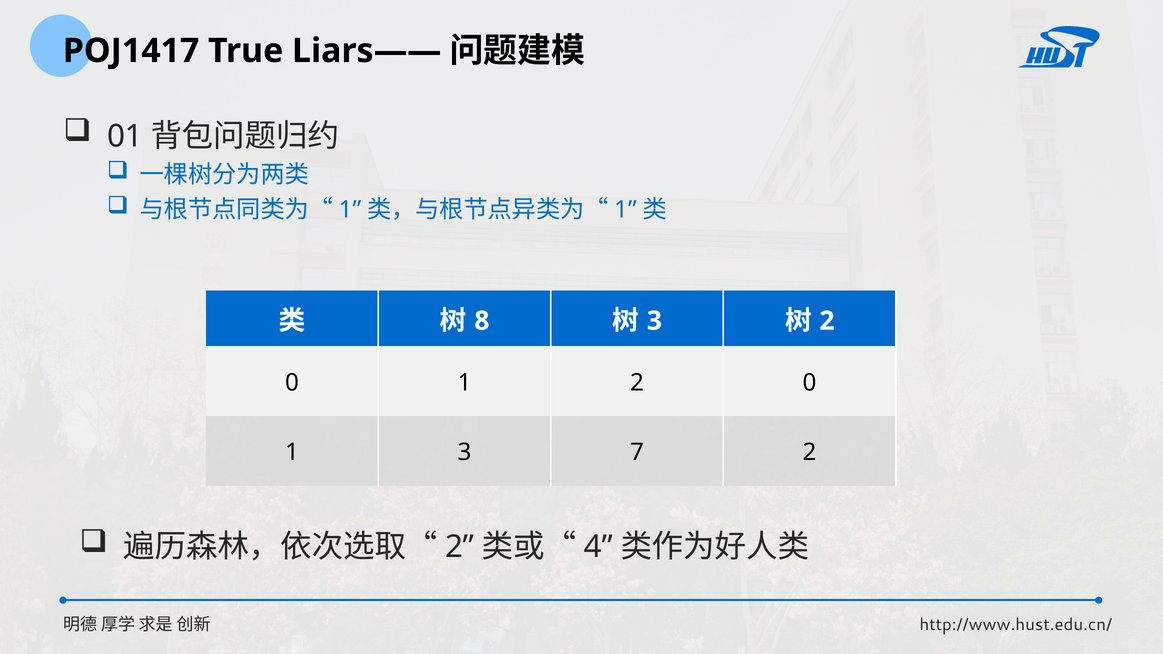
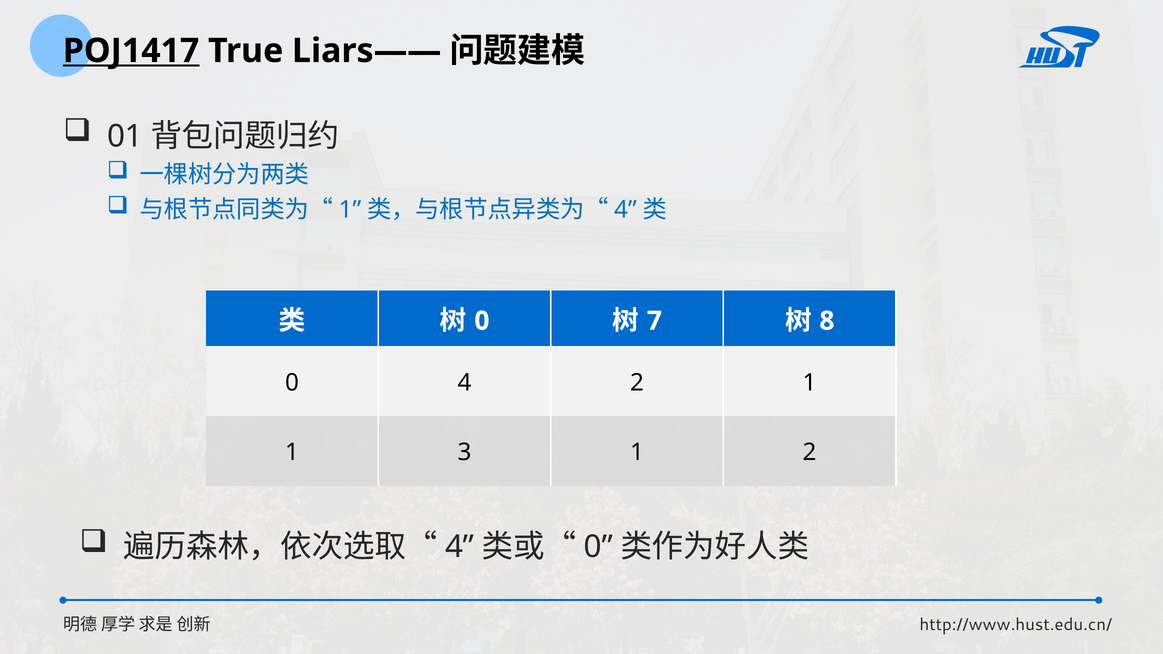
POJ1417 underline: none -> present (131, 51)
1: 1 -> 4 (626, 210)
8: 8 -> 0 (482, 321)
3: 3 -> 7 (654, 321)
2: 2 -> 8 (827, 321)
1: 1 -> 4 (465, 383)
0: 0 -> 1 (810, 383)
3 7: 7 -> 1 (637, 453)
2: 2 -> 4 (460, 547)
4: 4 -> 0 (598, 547)
